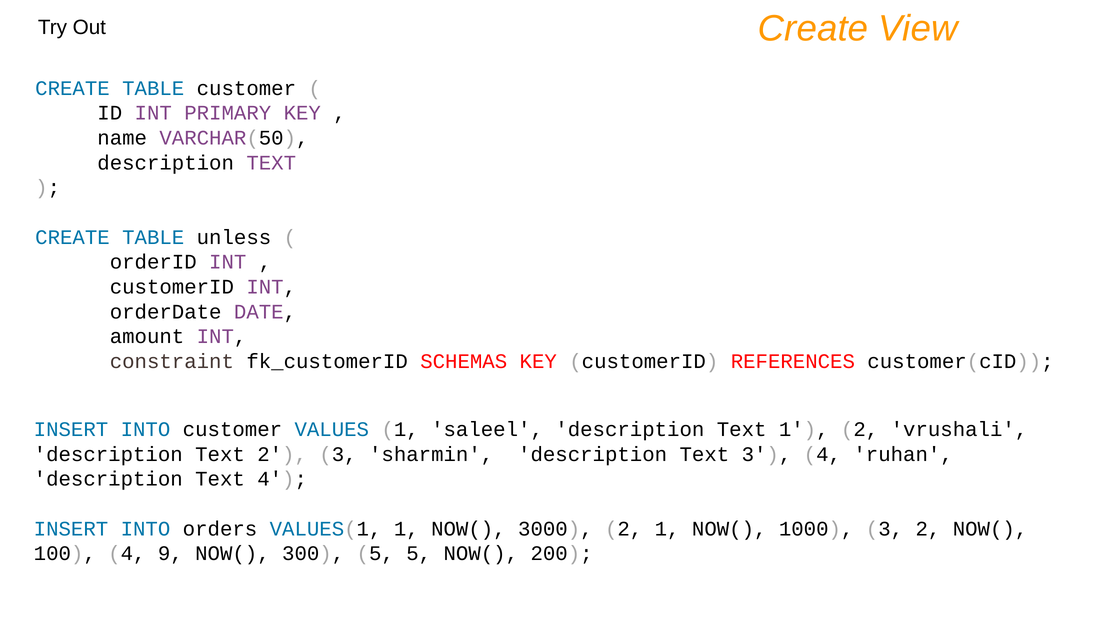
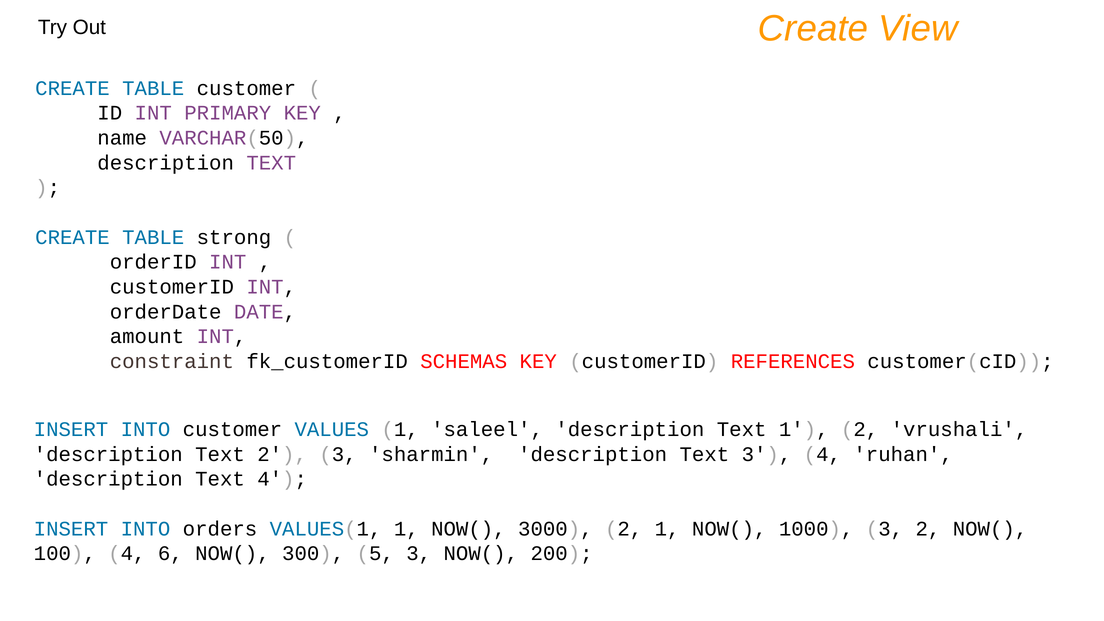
unless: unless -> strong (234, 237)
9: 9 -> 6 (170, 554)
5 5: 5 -> 3 (419, 554)
